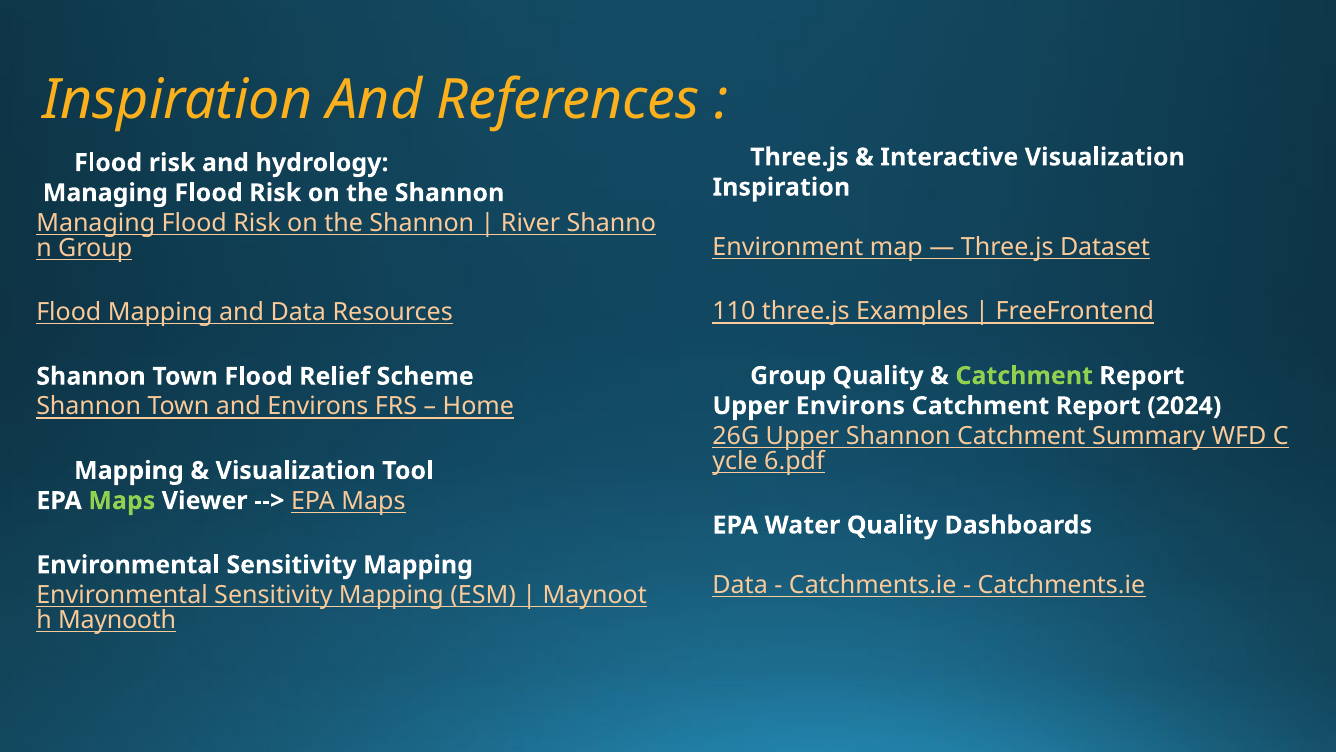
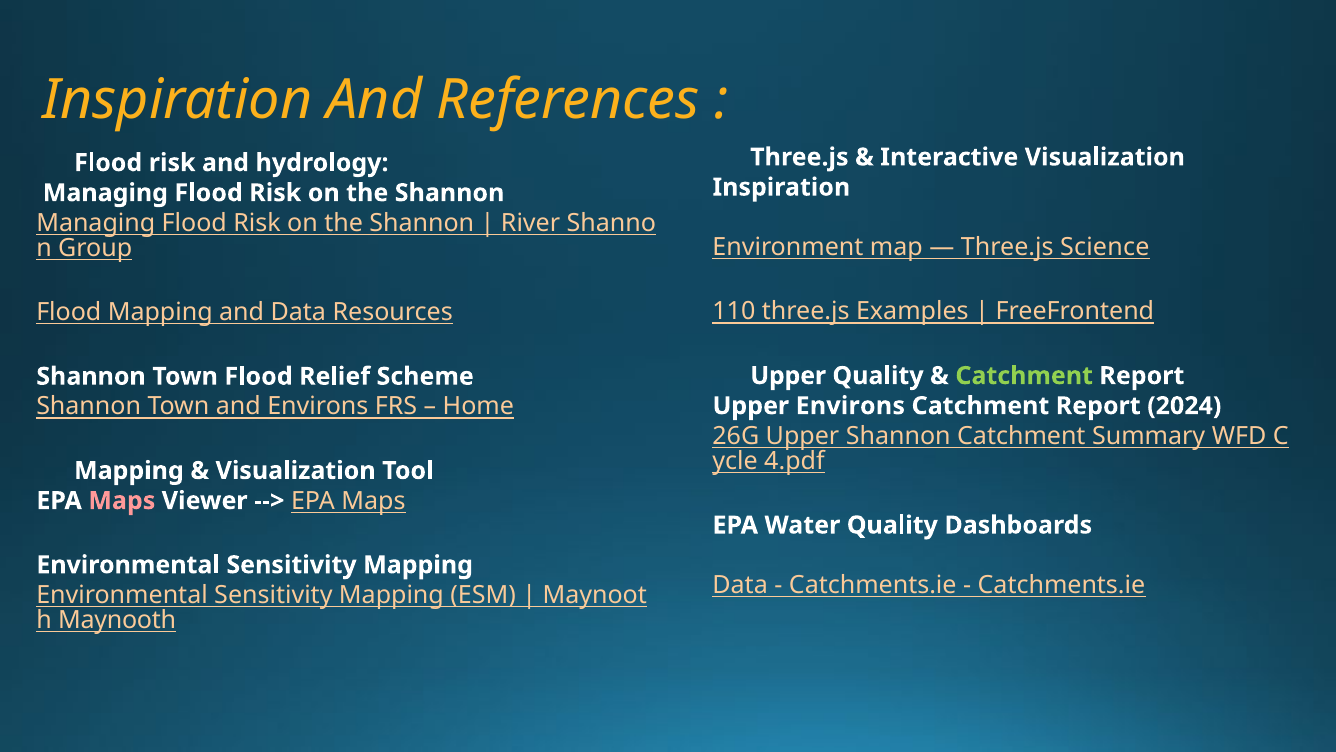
Dataset: Dataset -> Science (1105, 247)
Group: Group -> Upper (788, 376)
6.pdf: 6.pdf -> 4.pdf (794, 461)
Maps colour: light green -> pink (122, 500)
